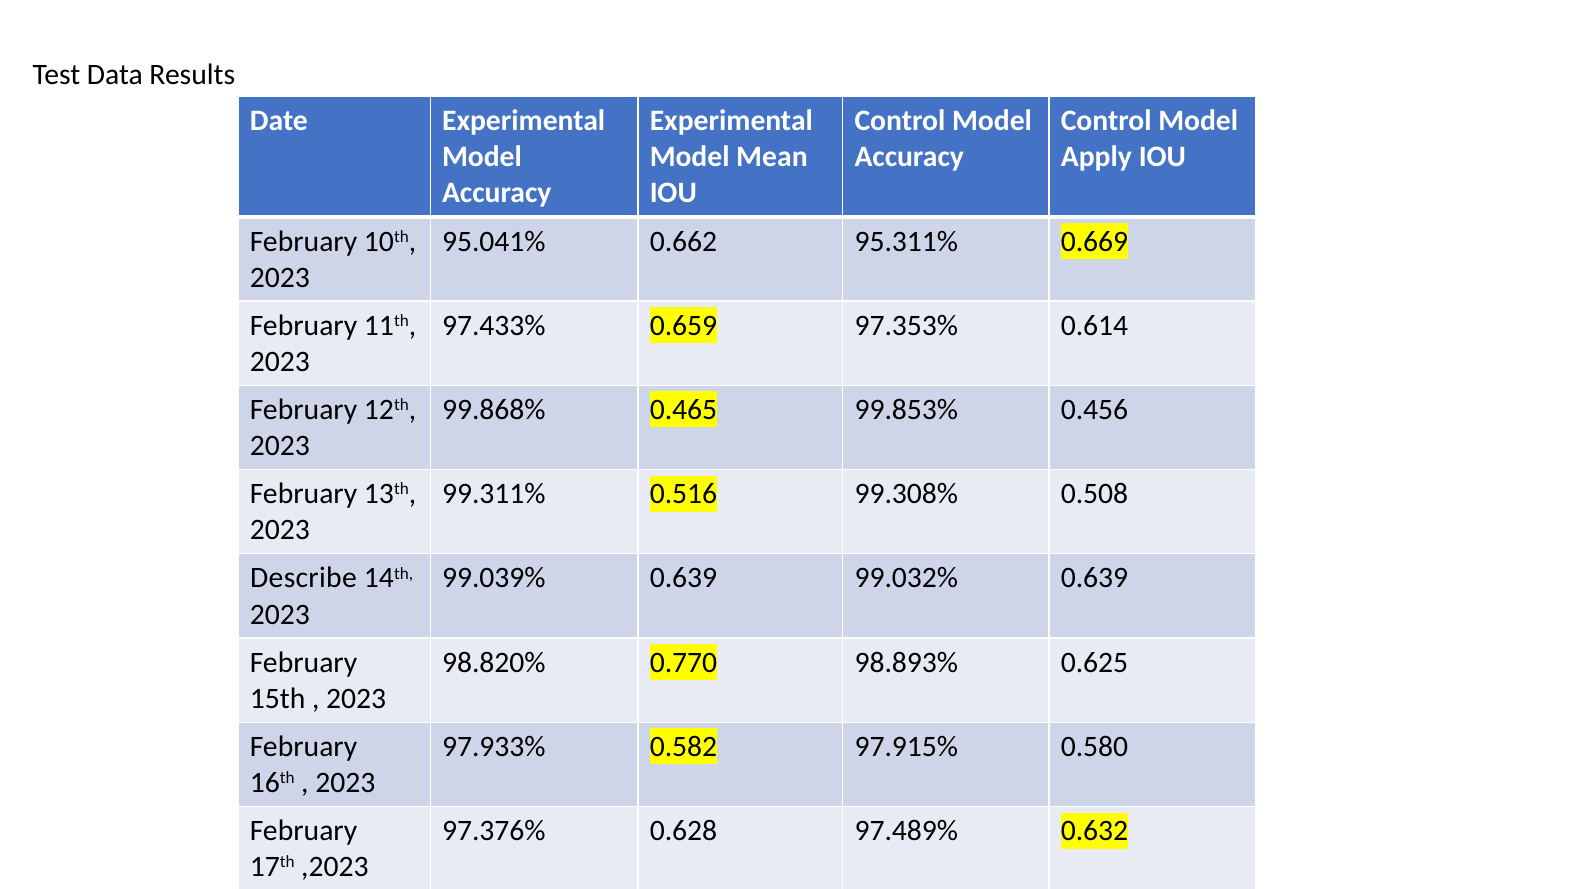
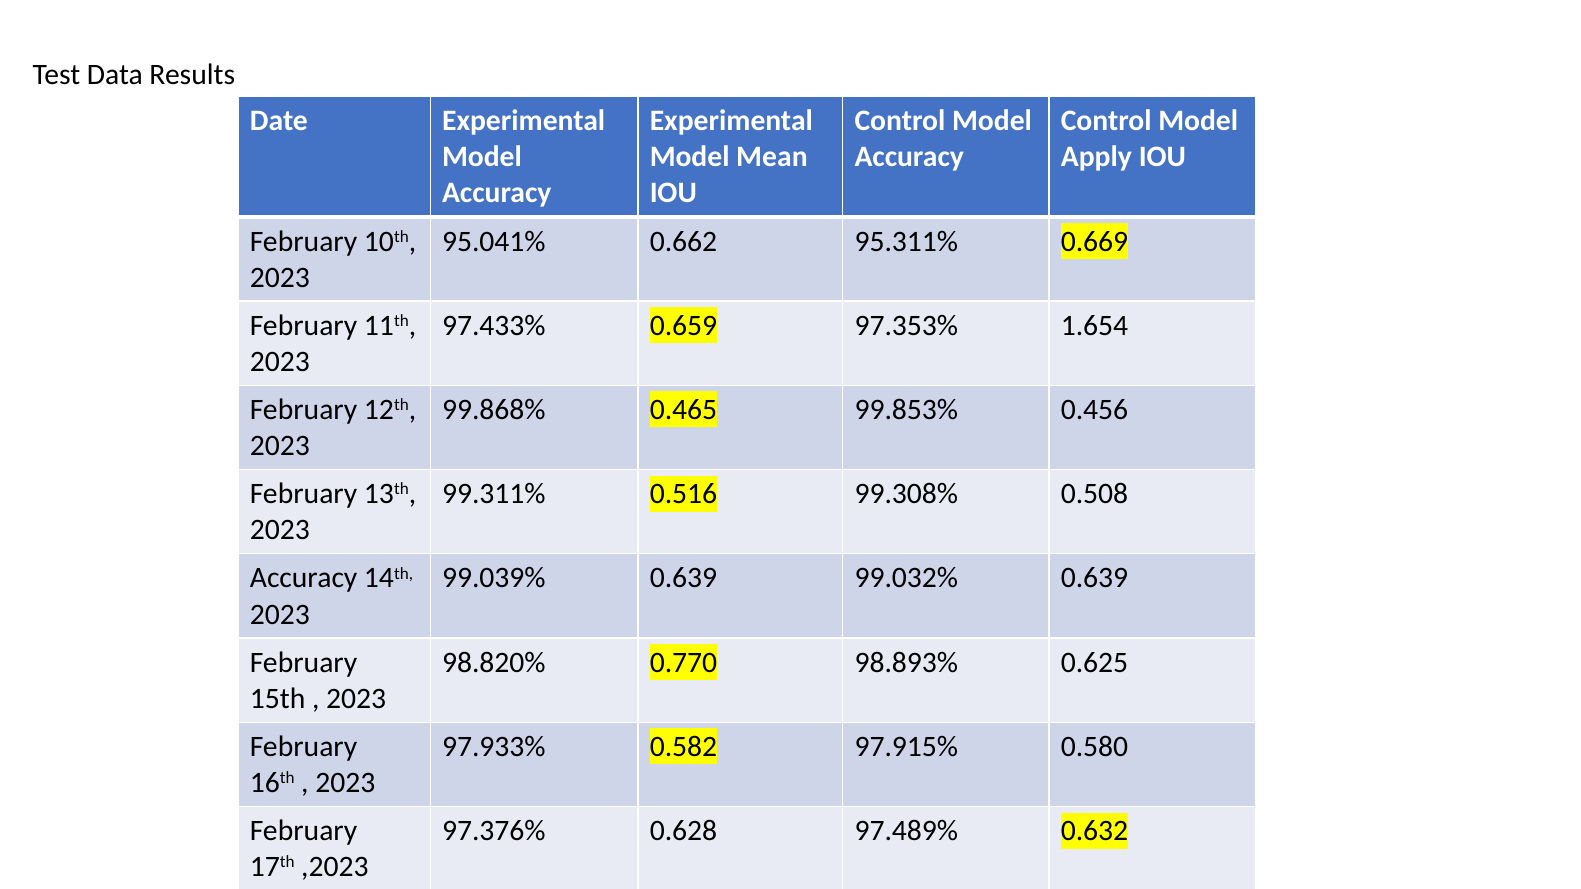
0.614: 0.614 -> 1.654 (1094, 326)
Describe: Describe -> Accuracy (304, 578)
